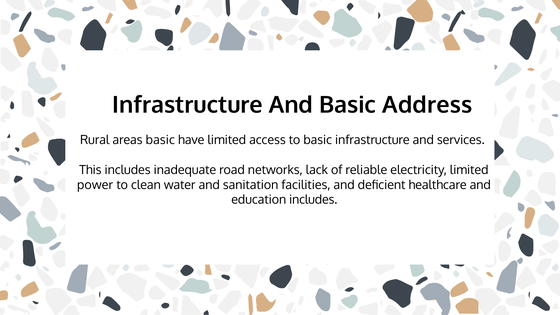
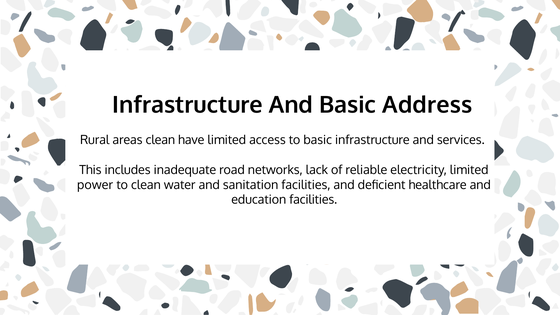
areas basic: basic -> clean (160, 140)
education includes: includes -> facilities (313, 200)
